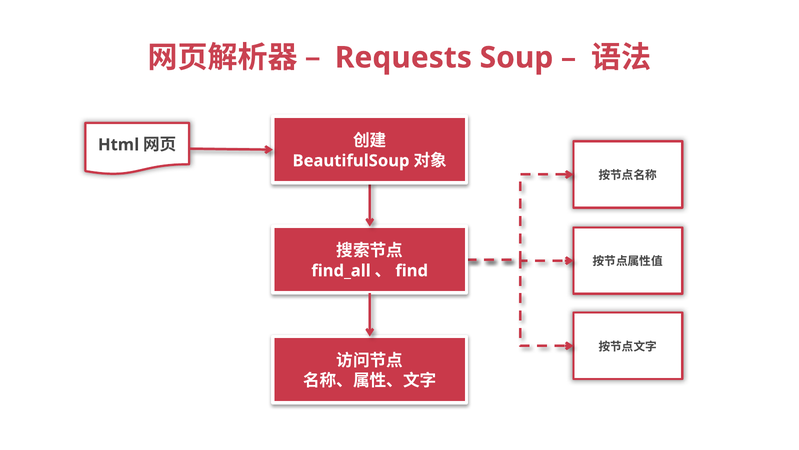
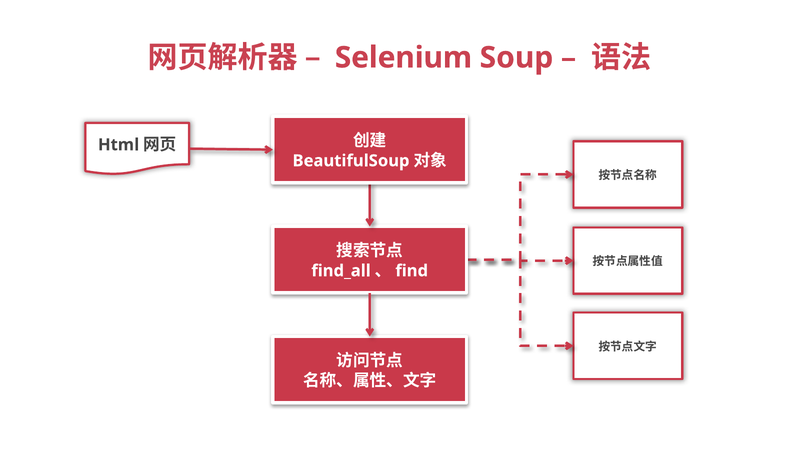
Requests: Requests -> Selenium (403, 58)
